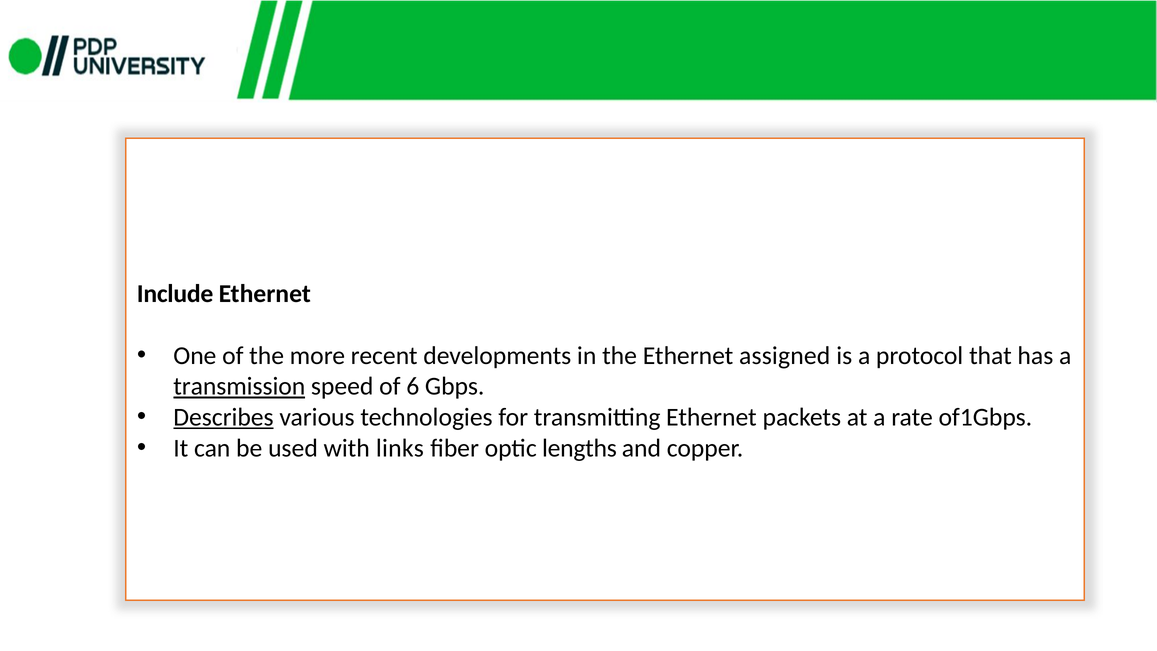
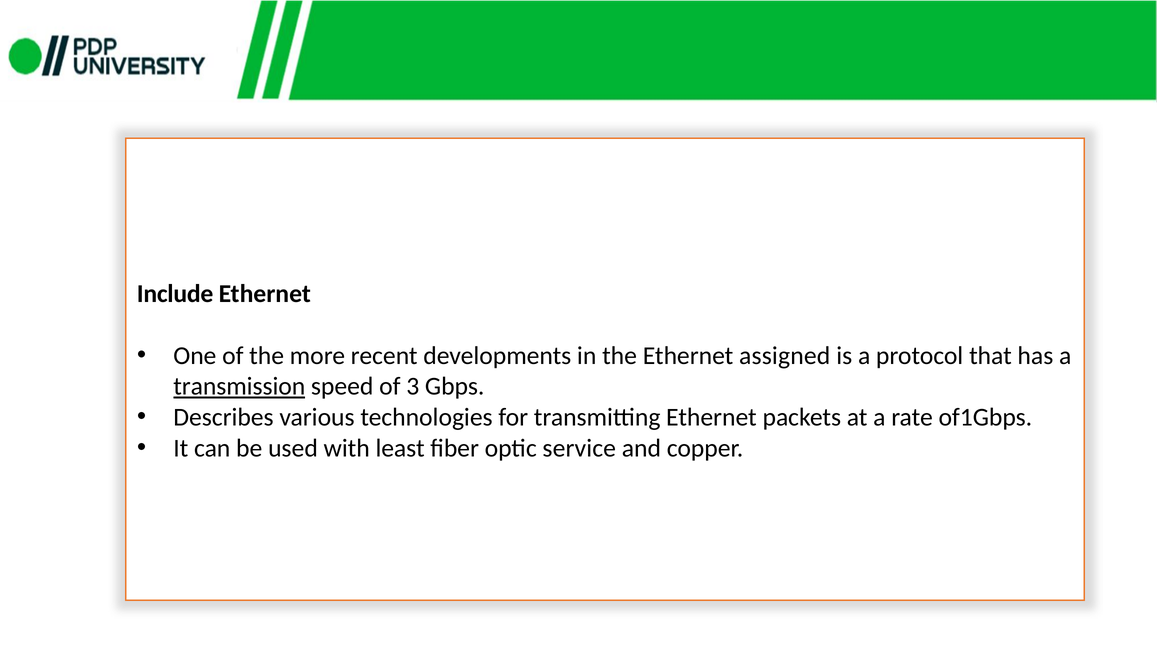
6: 6 -> 3 (413, 386)
Describes underline: present -> none (223, 417)
links: links -> least (400, 448)
lengths: lengths -> service (579, 448)
